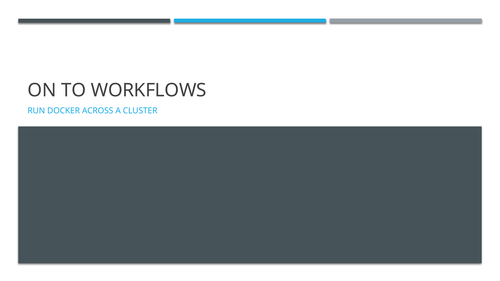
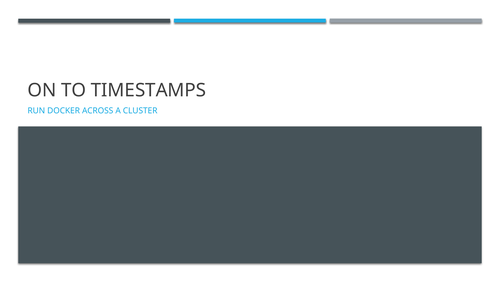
WORKFLOWS: WORKFLOWS -> TIMESTAMPS (149, 91)
